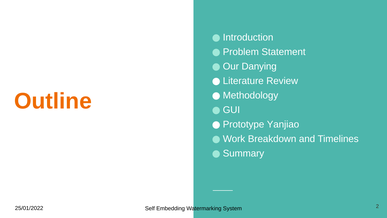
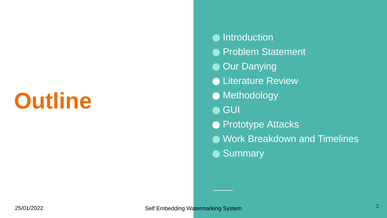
Yanjiao: Yanjiao -> Attacks (283, 124)
